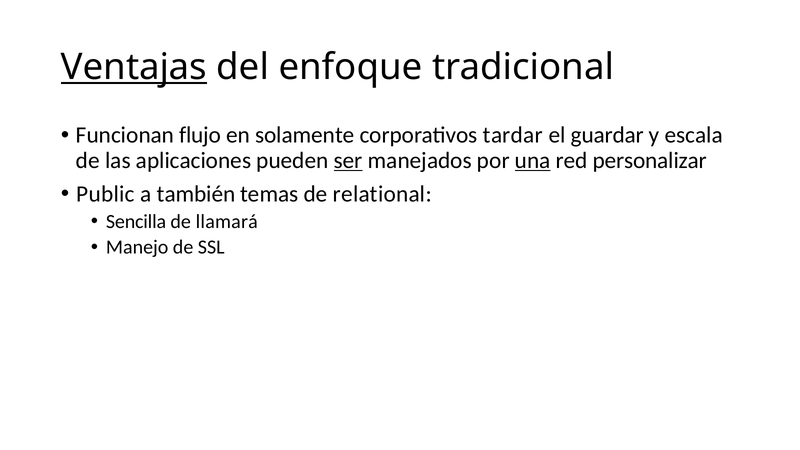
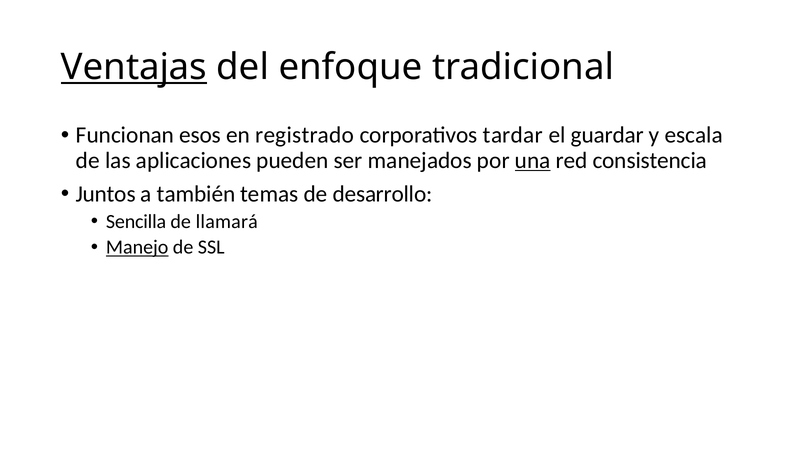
flujo: flujo -> esos (200, 135)
solamente: solamente -> registrado (305, 135)
ser underline: present -> none (348, 160)
personalizar: personalizar -> consistencia (650, 160)
Public: Public -> Juntos (106, 194)
relational: relational -> desarrollo (383, 194)
Manejo underline: none -> present (137, 247)
